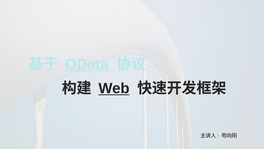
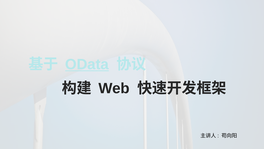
Web underline: present -> none (114, 88)
